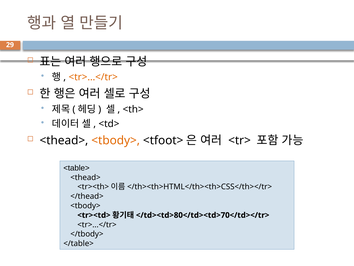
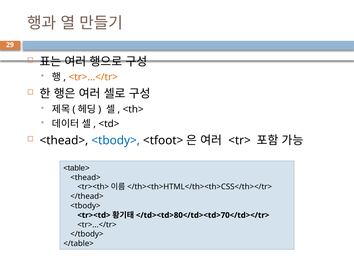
<tbody> colour: orange -> blue (116, 140)
